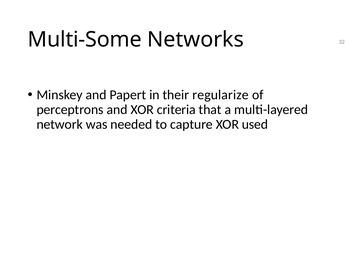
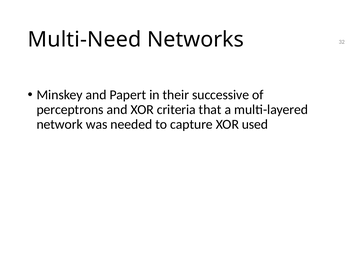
Multi-Some: Multi-Some -> Multi-Need (85, 39)
regularize: regularize -> successive (221, 95)
